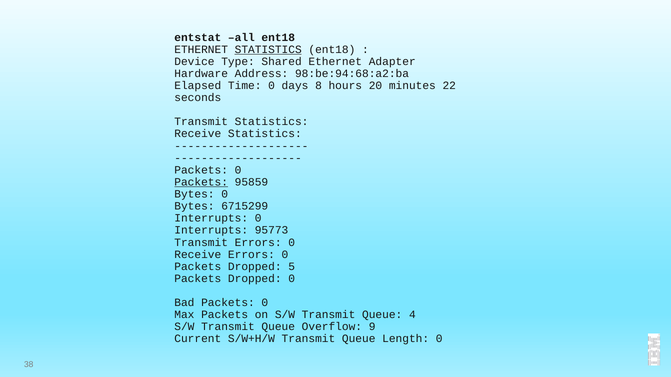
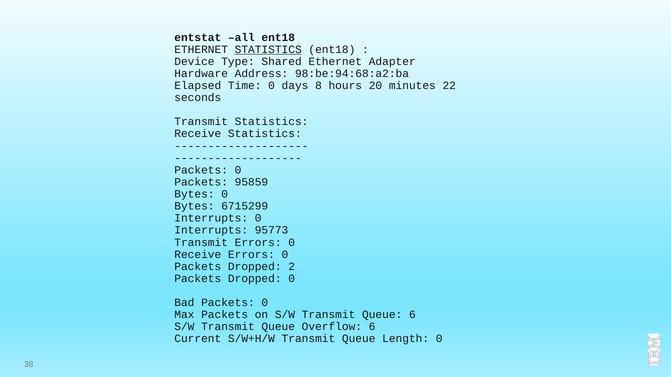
Packets underline: present -> none (201, 182)
5: 5 -> 2 (292, 267)
Queue 4: 4 -> 6 (412, 315)
Overflow 9: 9 -> 6 (372, 327)
